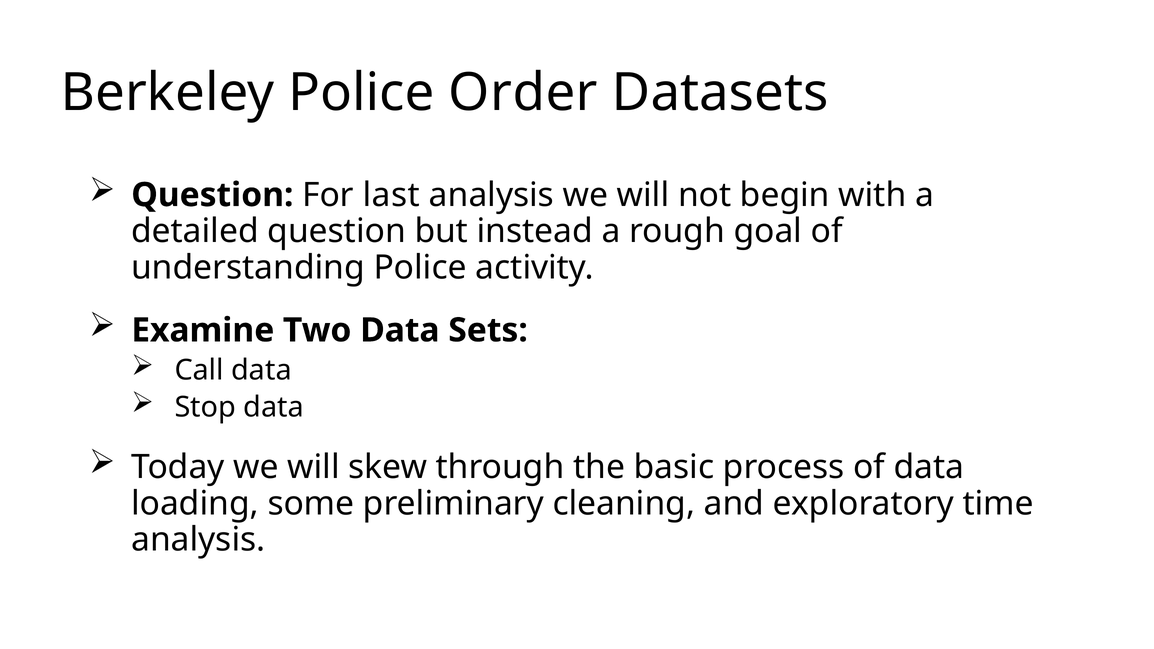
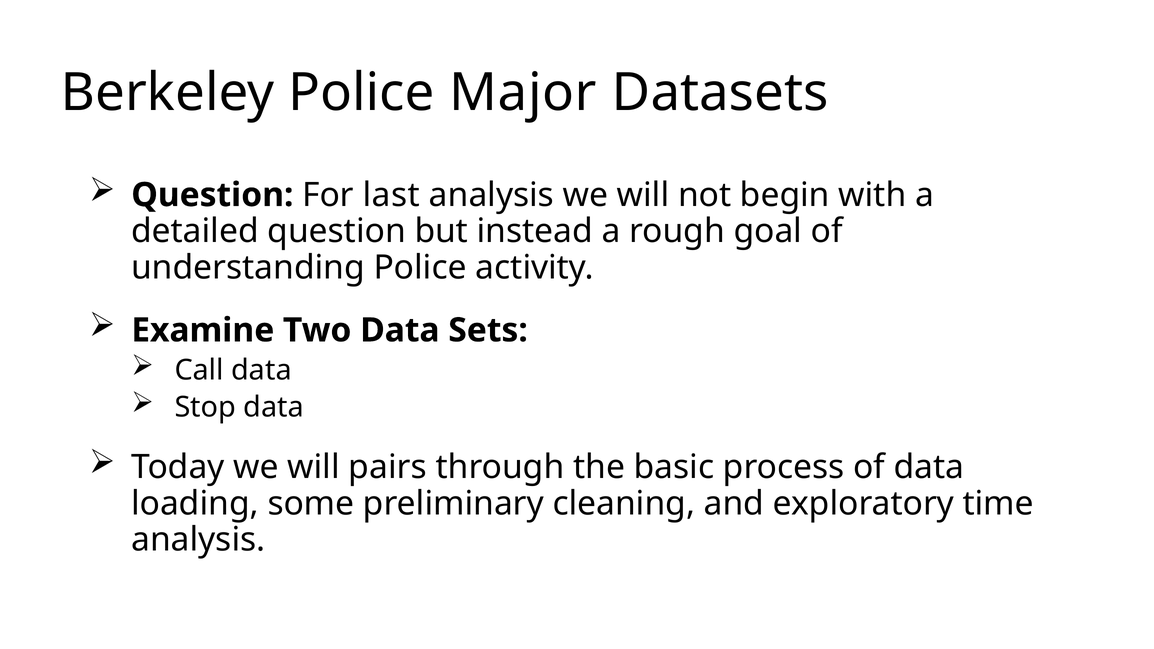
Order: Order -> Major (523, 93)
skew: skew -> pairs (388, 467)
